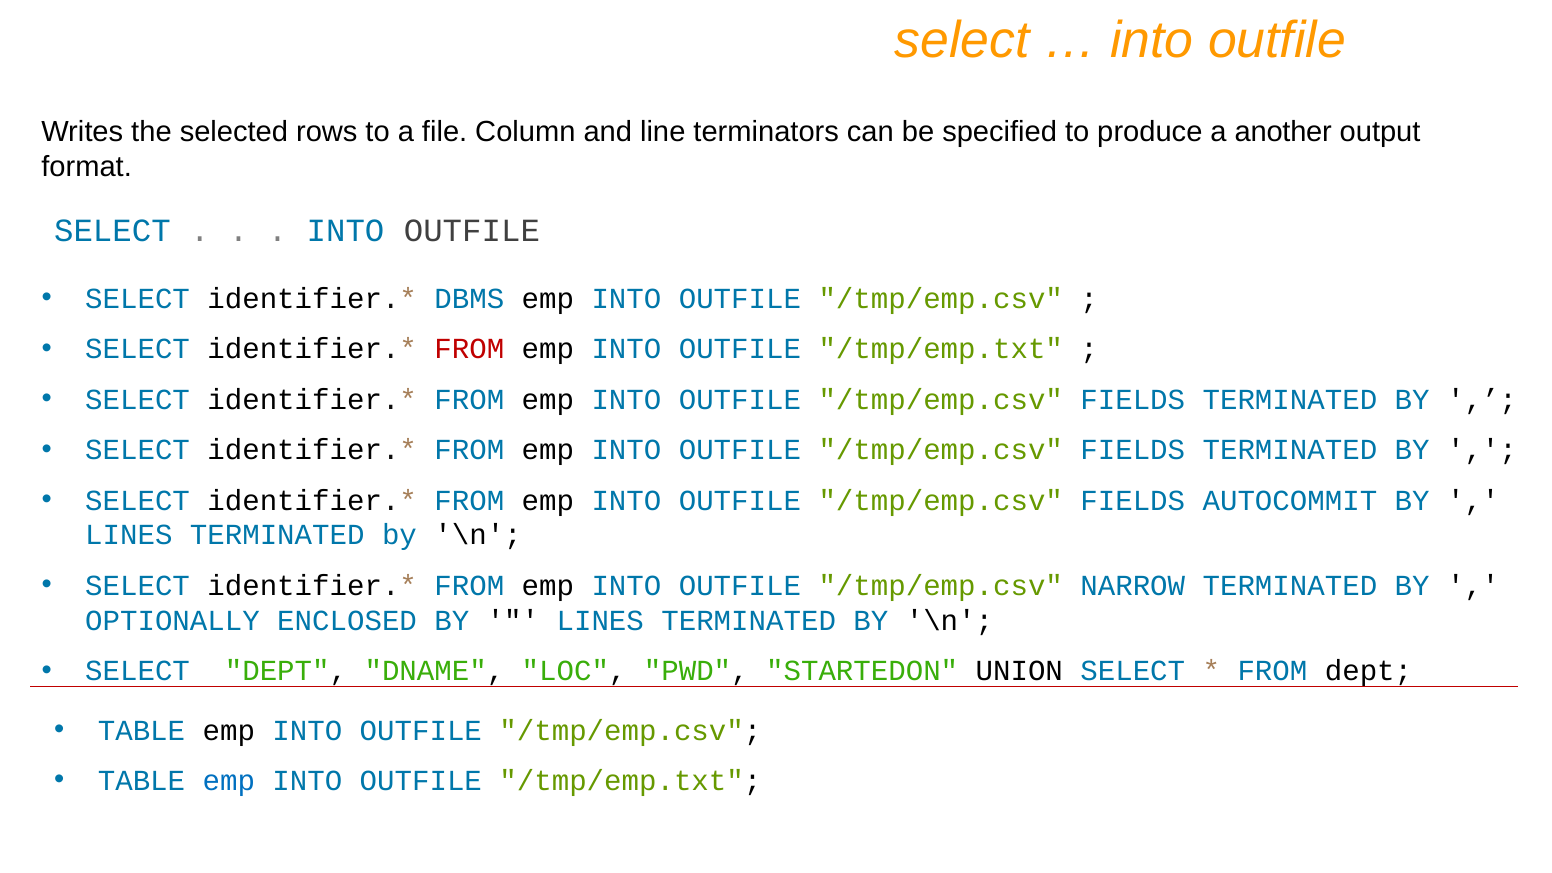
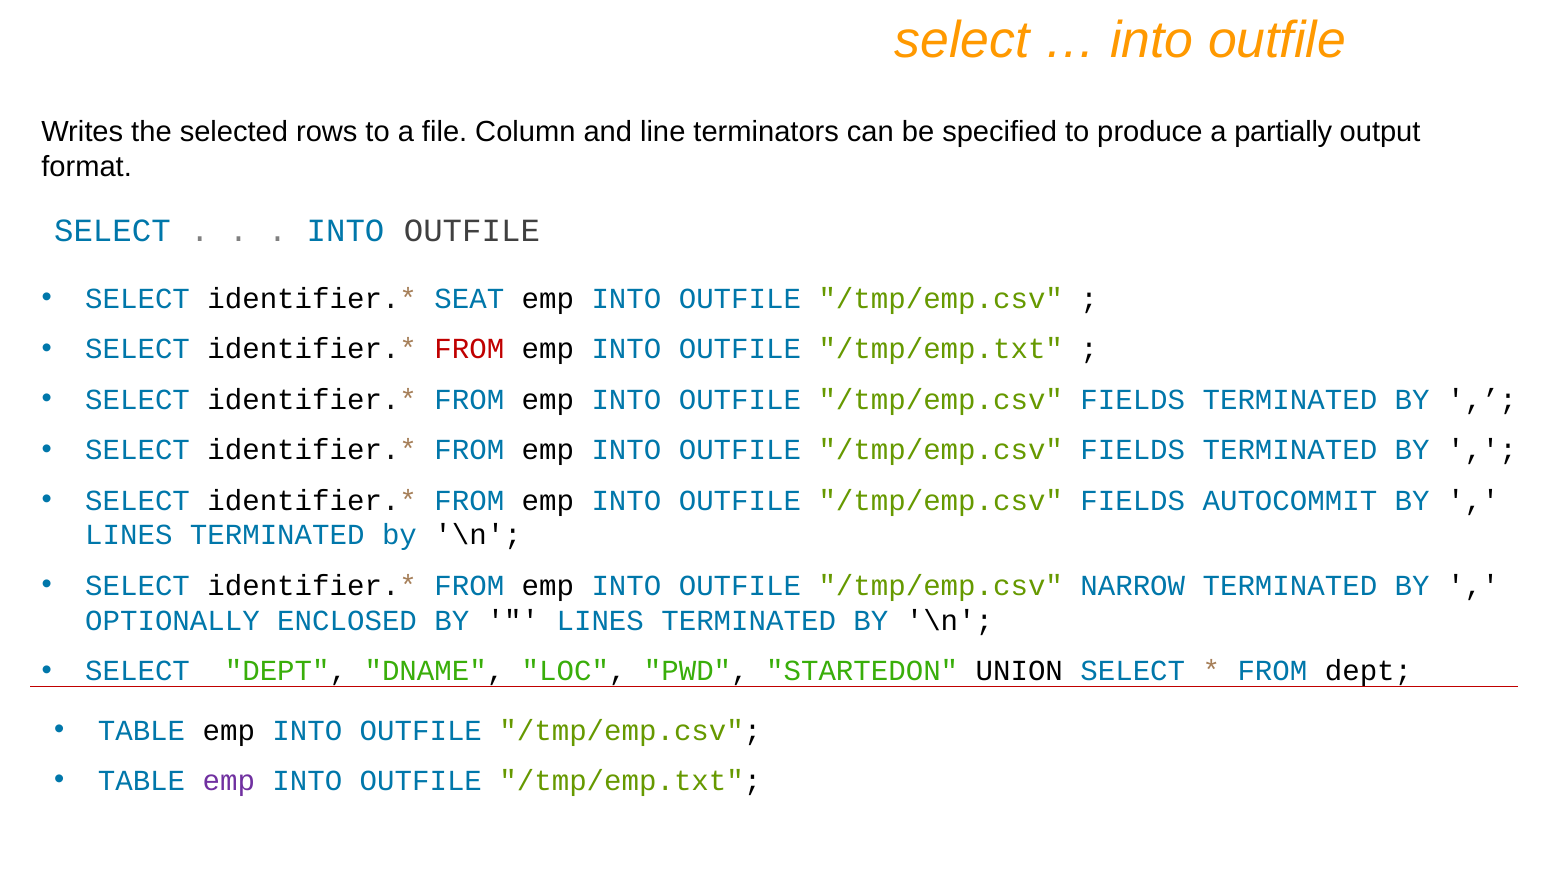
another: another -> partially (1283, 132)
DBMS: DBMS -> SEAT (469, 299)
emp colour: blue -> purple (229, 781)
